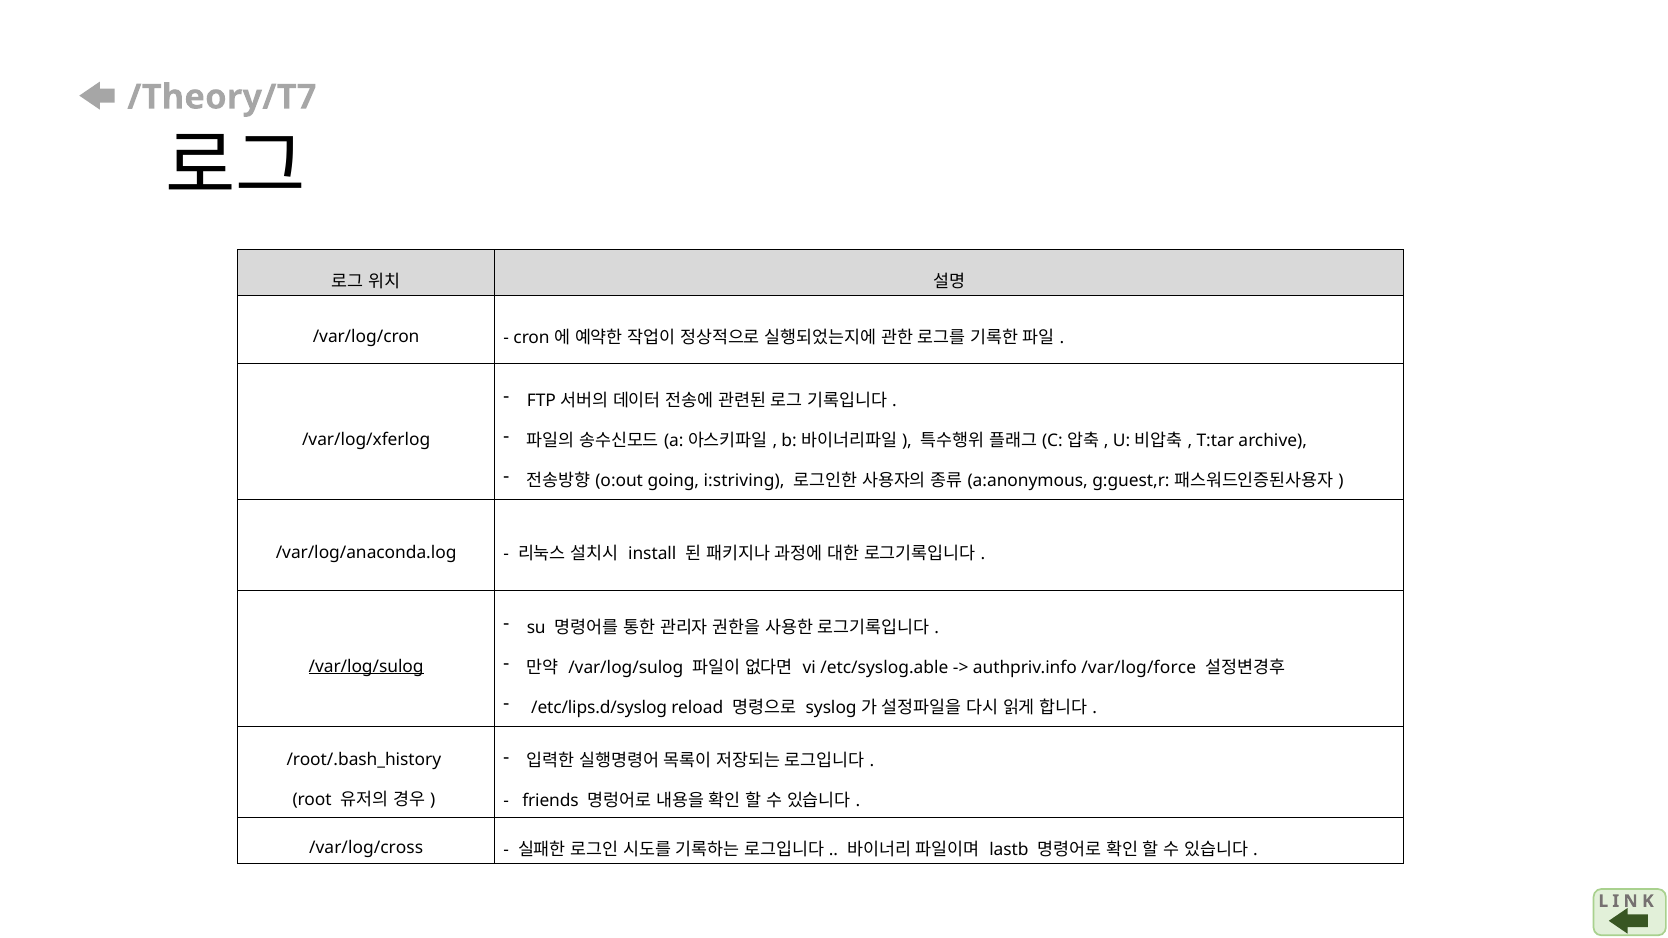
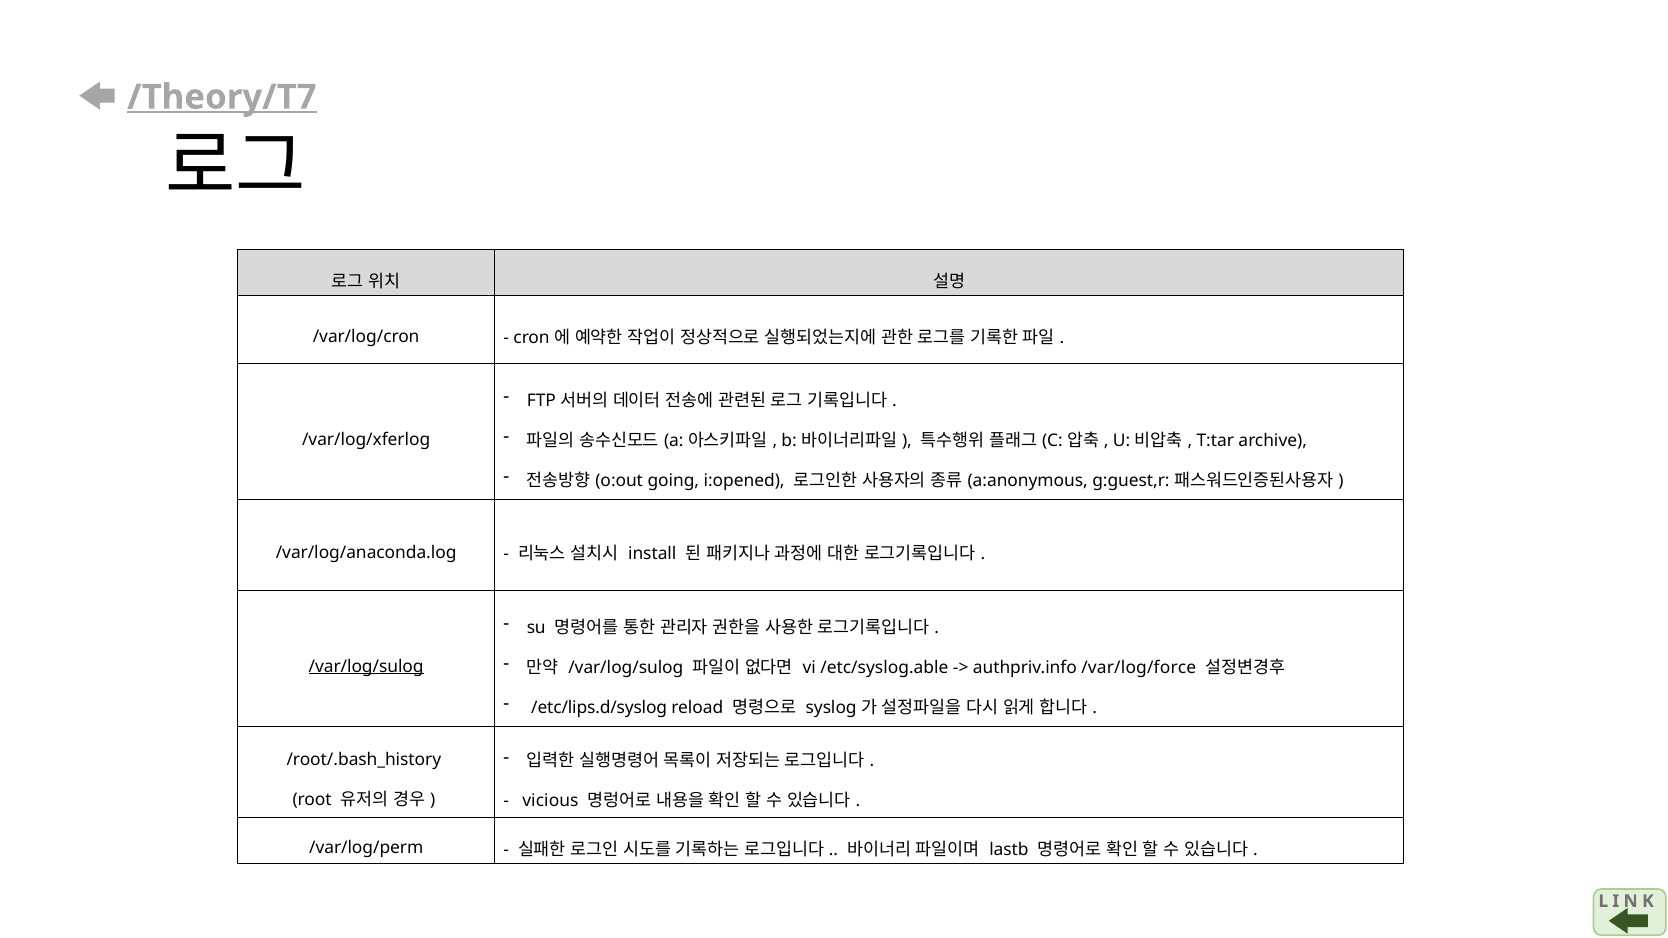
/Theory/T7 underline: none -> present (222, 97)
i:striving: i:striving -> i:opened (744, 481)
friends: friends -> vicious (550, 801)
/var/log/cross: /var/log/cross -> /var/log/perm (366, 848)
